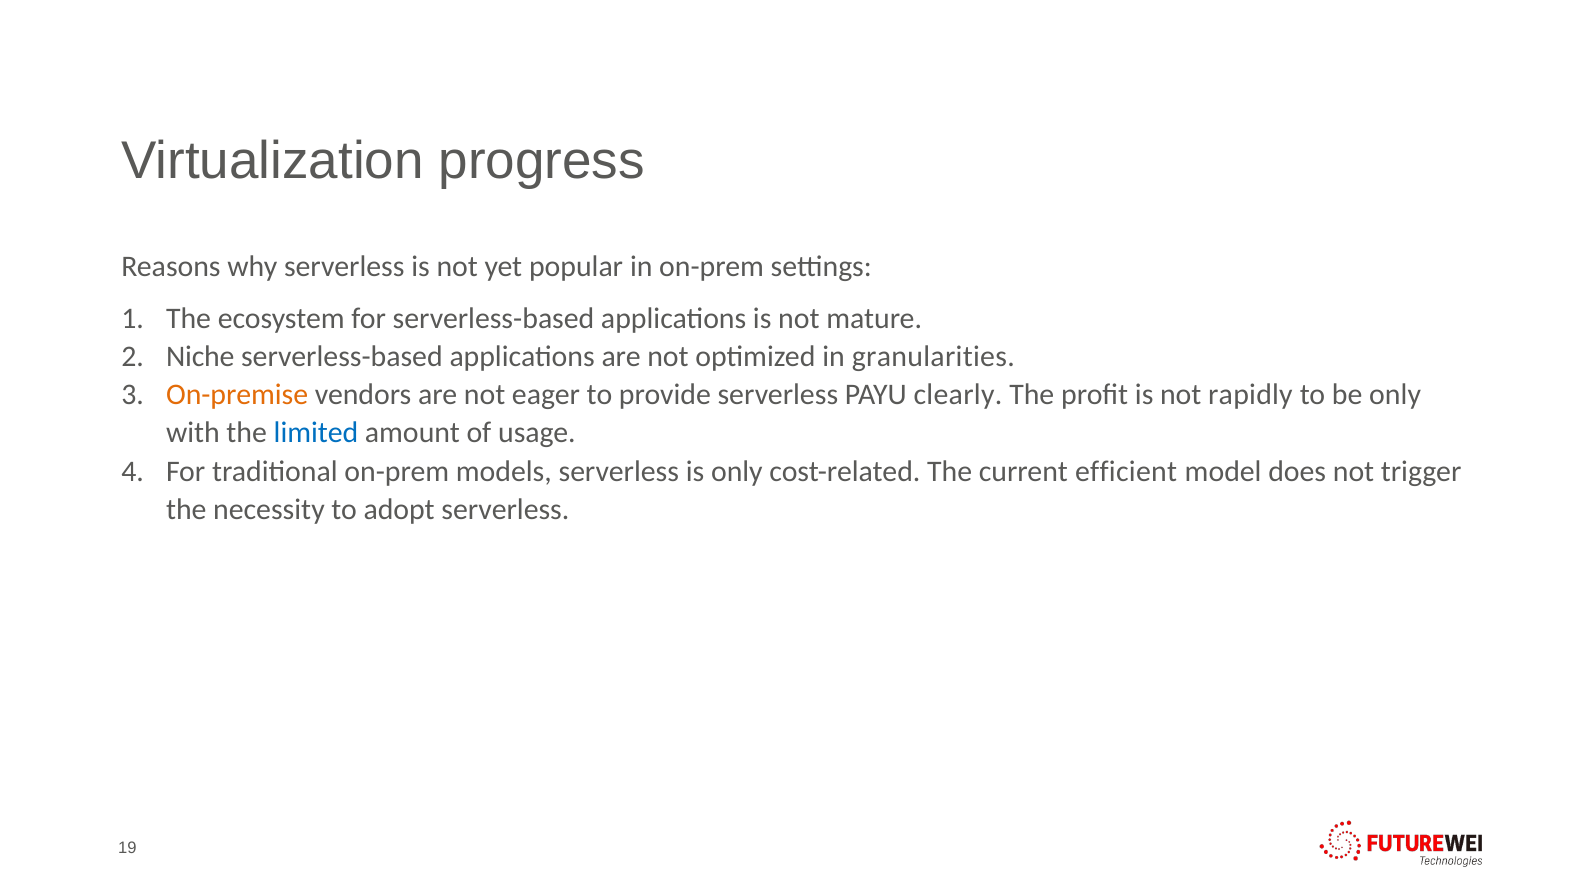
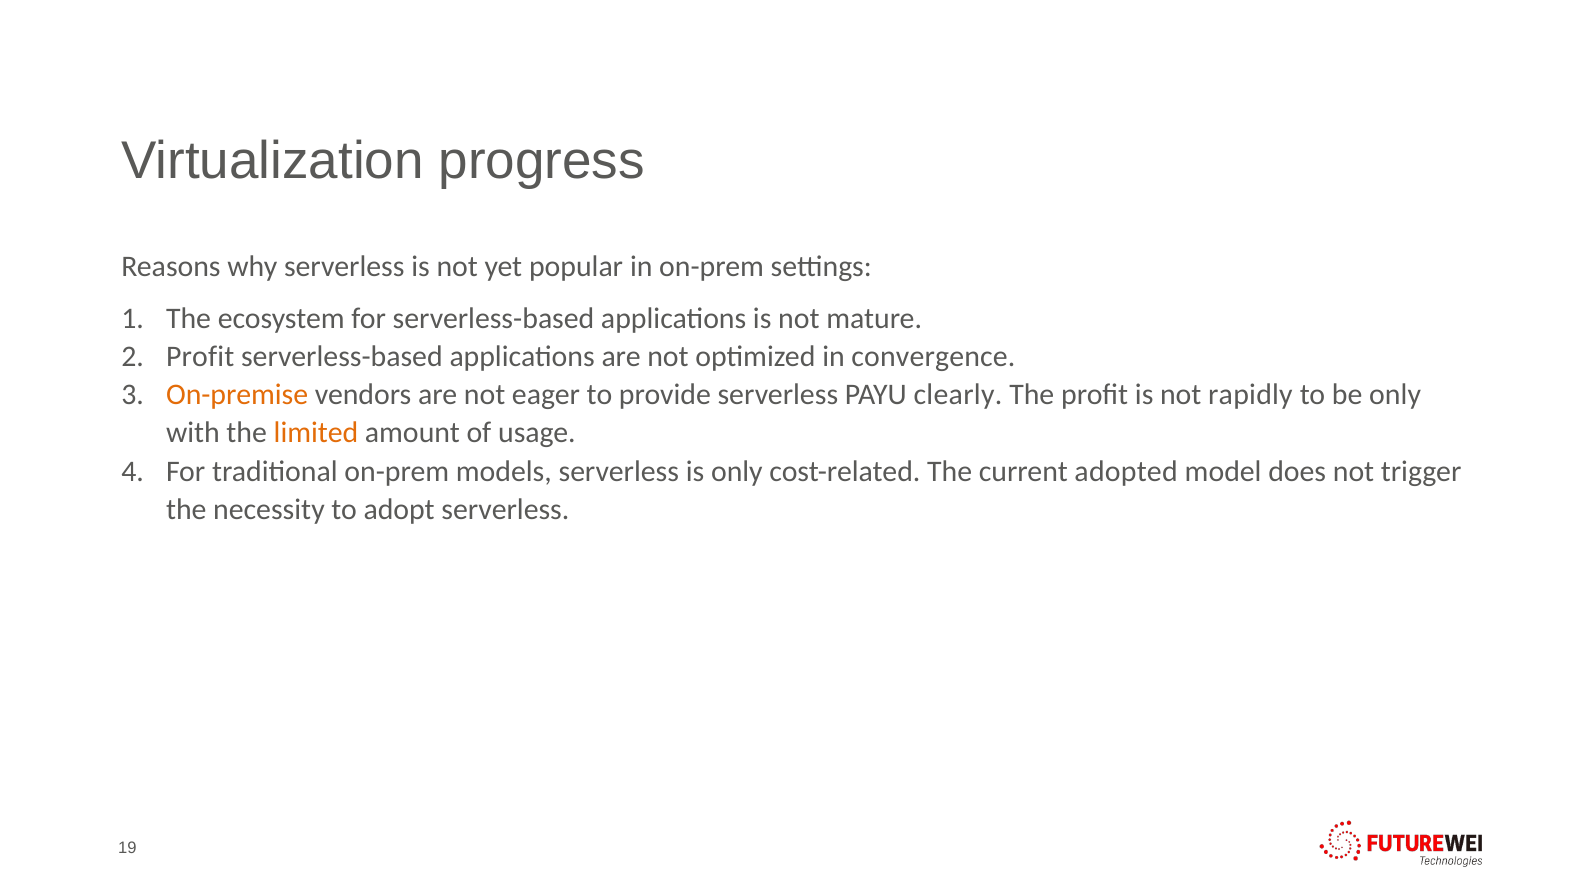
Niche: Niche -> Profit (200, 356)
granularities: granularities -> convergence (933, 356)
limited colour: blue -> orange (316, 433)
efficient: efficient -> adopted (1126, 471)
